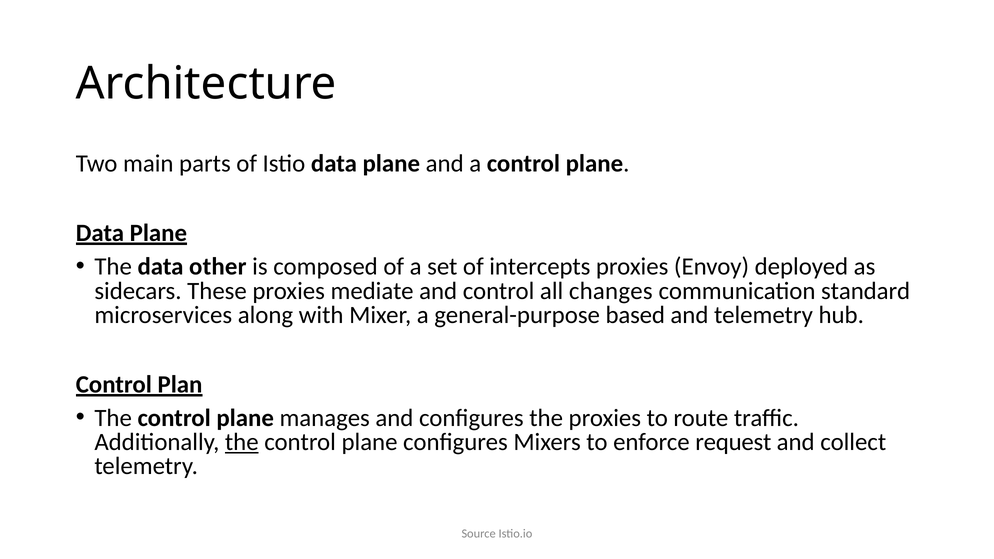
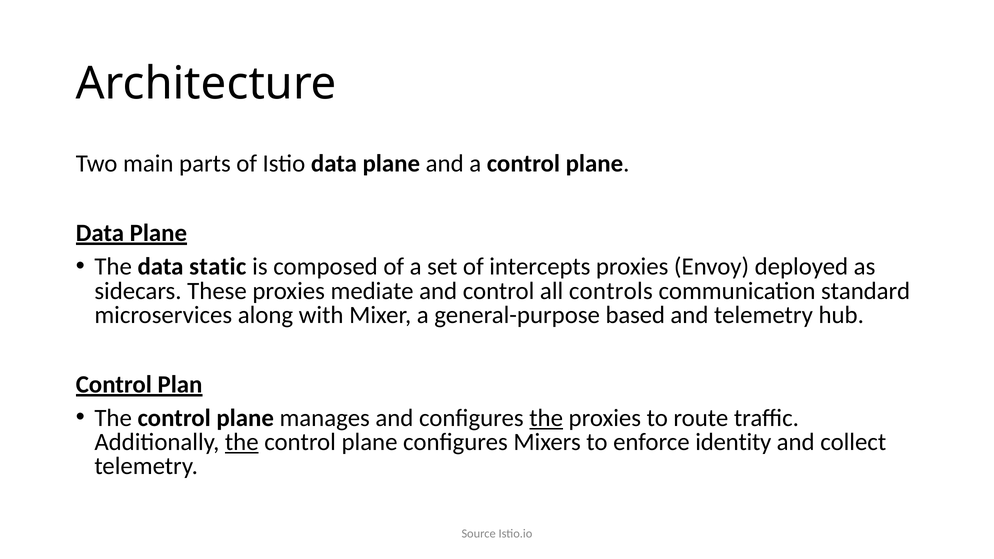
other: other -> static (218, 267)
changes: changes -> controls (611, 291)
the underline: none -> present (546, 418)
request: request -> identity (733, 442)
